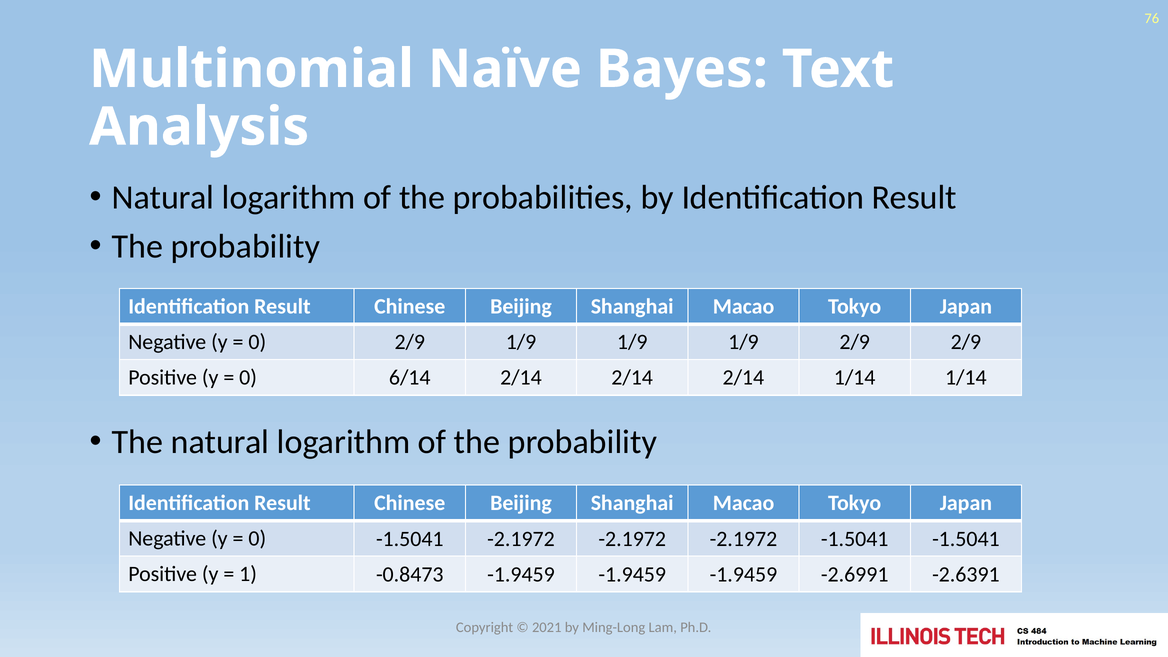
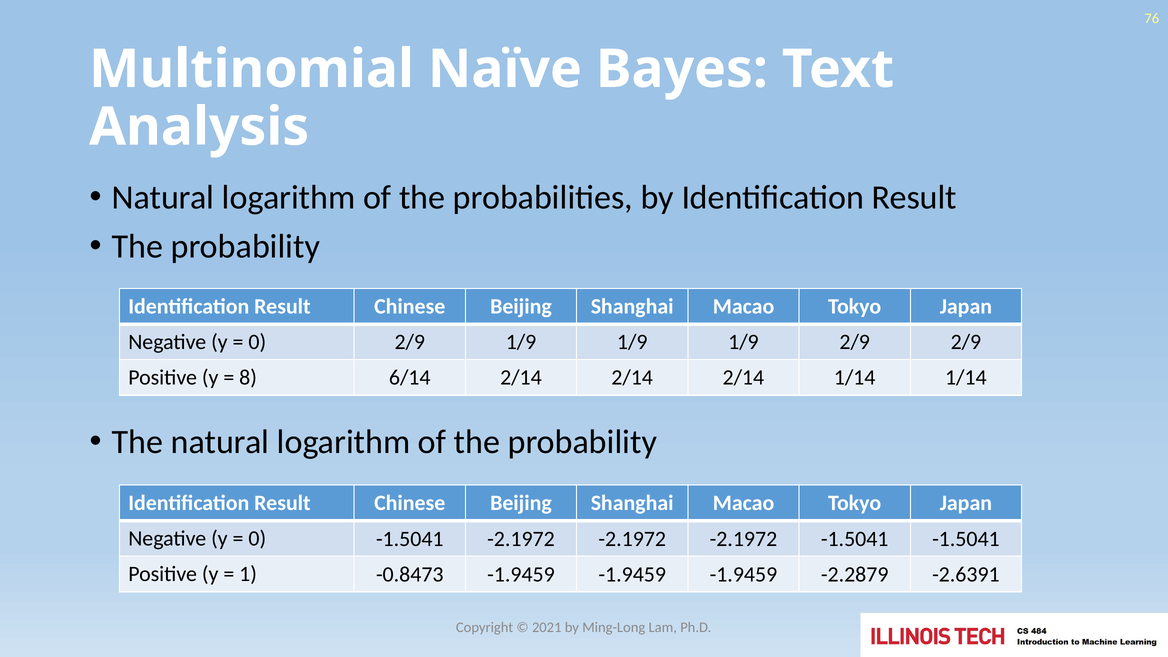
0: 0 -> 8 (248, 378)
-2.6991: -2.6991 -> -2.2879 (855, 575)
